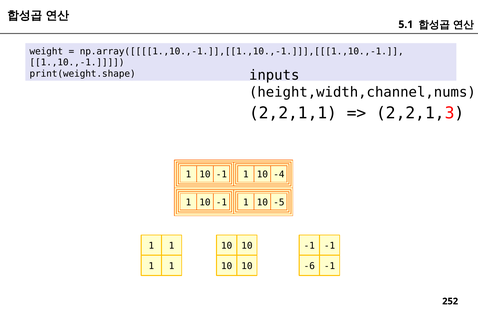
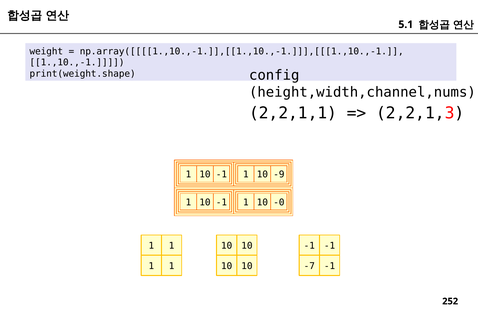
inputs: inputs -> config (274, 75)
-4: -4 -> -9 (279, 175)
-5: -5 -> -0 (279, 202)
-6: -6 -> -7 (309, 266)
